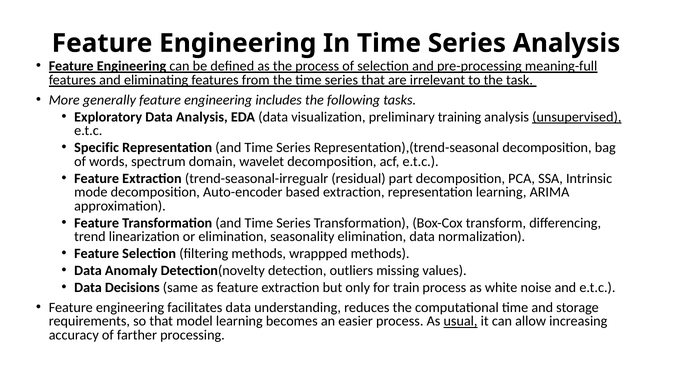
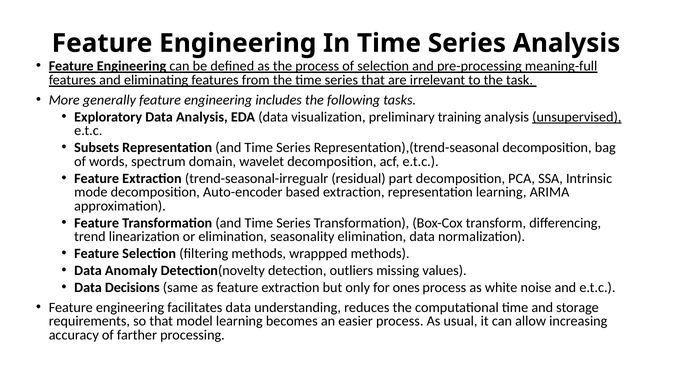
Specific: Specific -> Subsets (97, 148)
train: train -> ones (406, 287)
usual underline: present -> none (461, 321)
